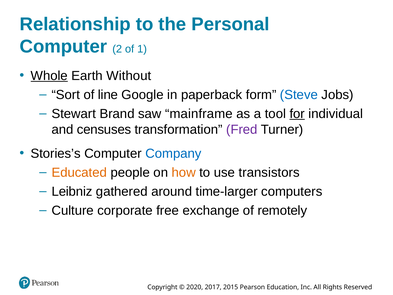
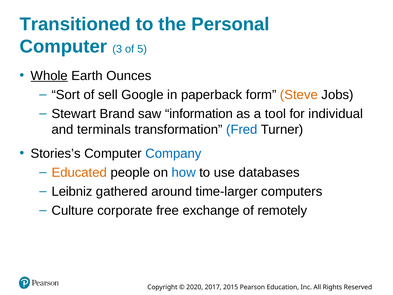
Relationship: Relationship -> Transitioned (75, 24)
2: 2 -> 3 (117, 49)
1: 1 -> 5 (142, 49)
Without: Without -> Ounces (129, 76)
line: line -> sell (108, 95)
Steve colour: blue -> orange (299, 95)
mainframe: mainframe -> information (199, 114)
for underline: present -> none (297, 114)
censuses: censuses -> terminals (104, 129)
Fred colour: purple -> blue (242, 129)
how colour: orange -> blue (184, 172)
transistors: transistors -> databases (269, 172)
